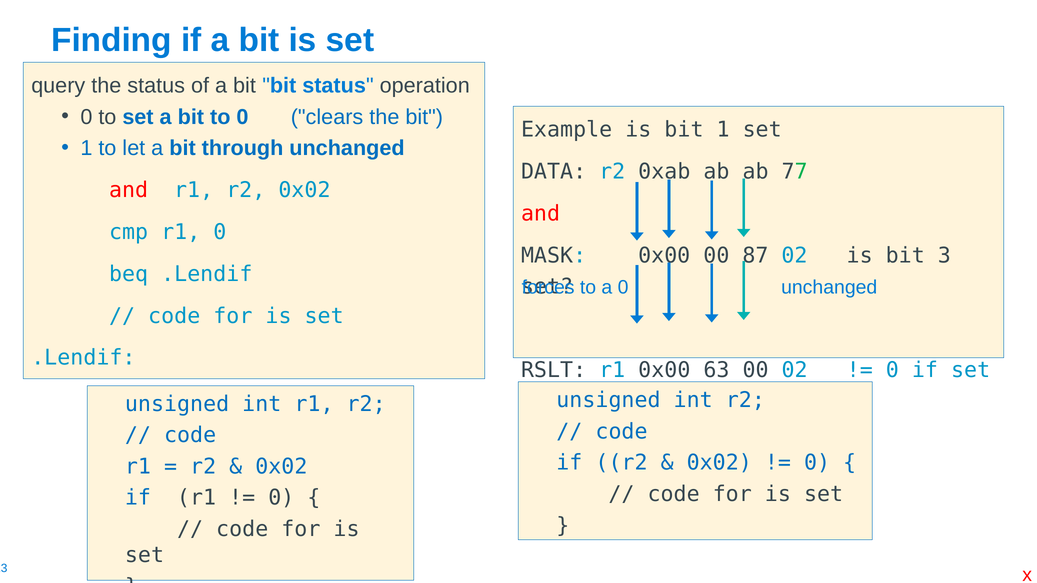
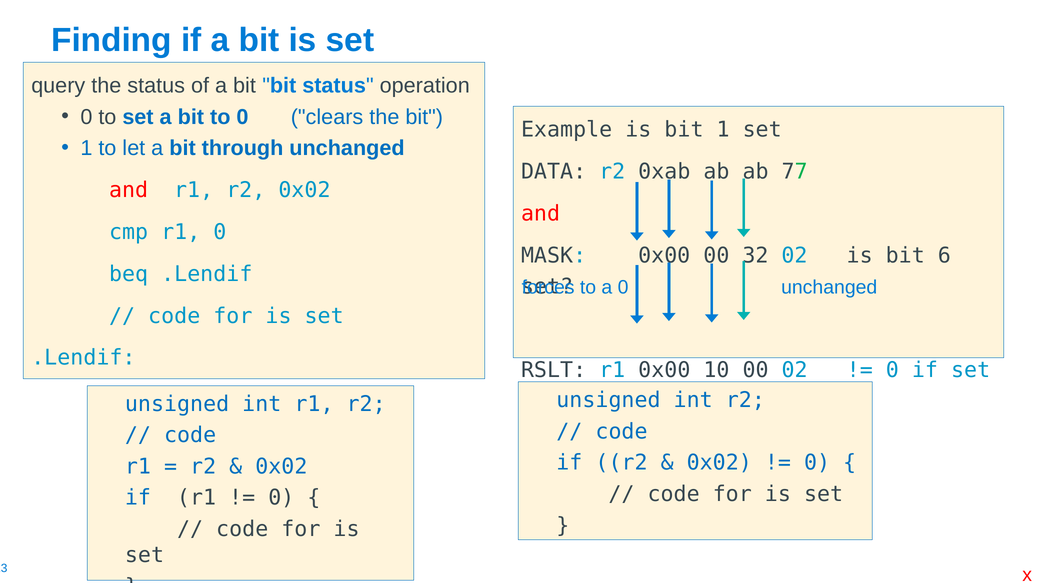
87: 87 -> 32 (755, 256)
3: 3 -> 6 (944, 256)
63: 63 -> 10 (716, 370)
